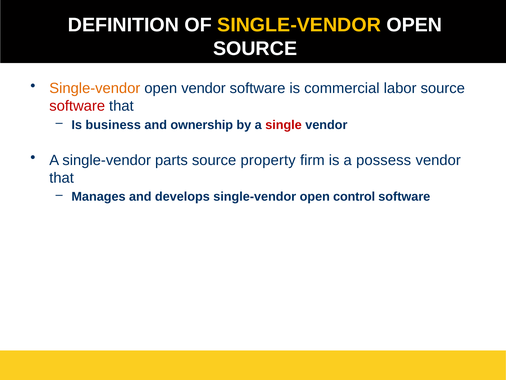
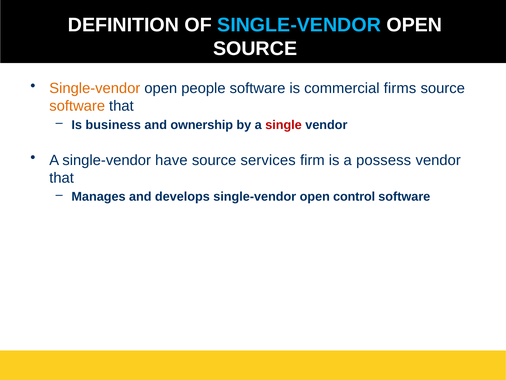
SINGLE-VENDOR colour: yellow -> light blue (299, 25)
open vendor: vendor -> people (203, 88)
labor: labor -> firms (400, 88)
software colour: red -> orange (77, 106)
parts: parts -> have (171, 160)
property: property -> services (268, 160)
